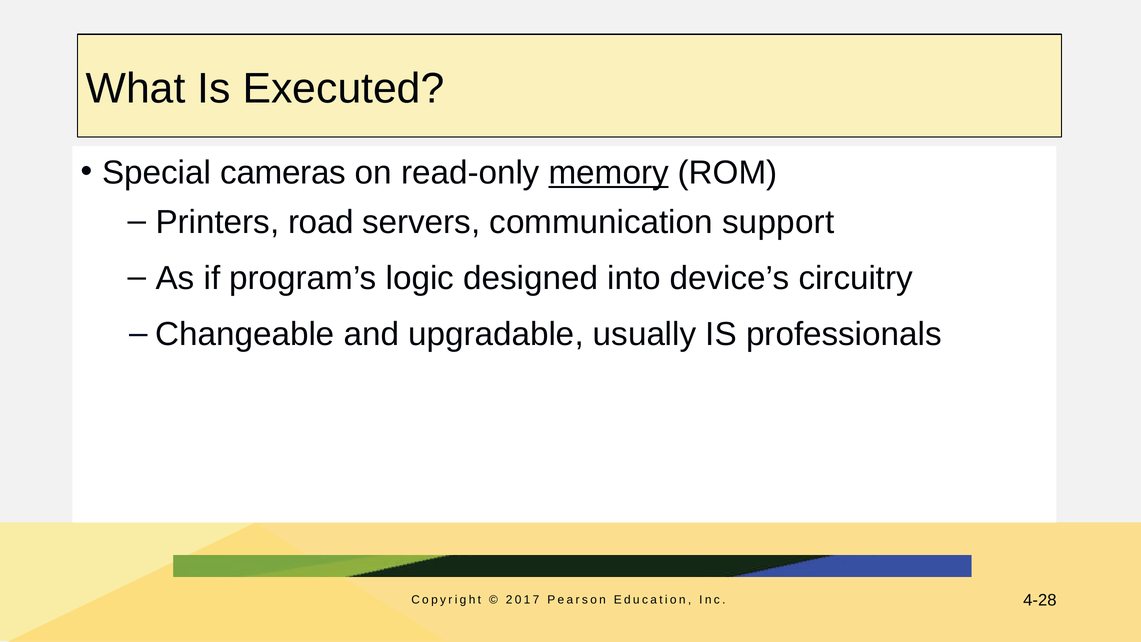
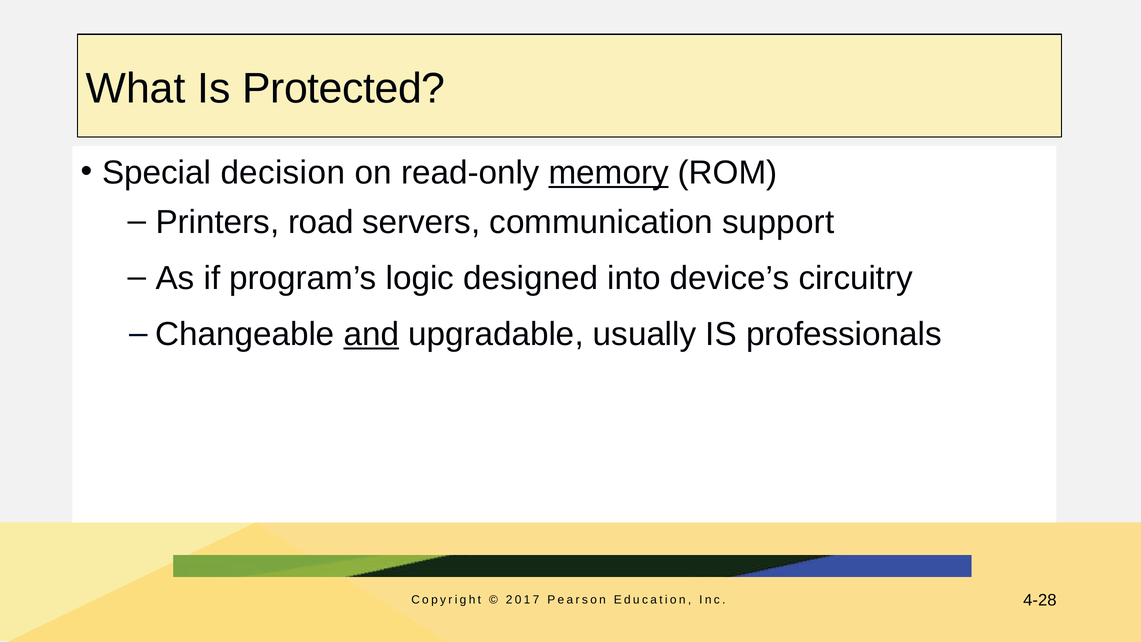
Executed: Executed -> Protected (344, 89)
cameras: cameras -> decision (283, 173)
and underline: none -> present (371, 334)
